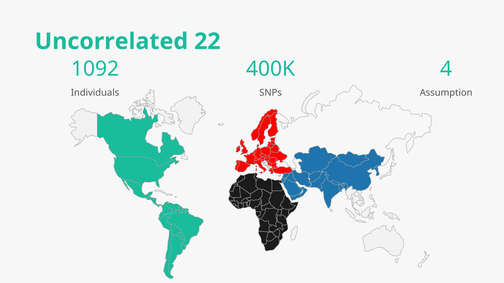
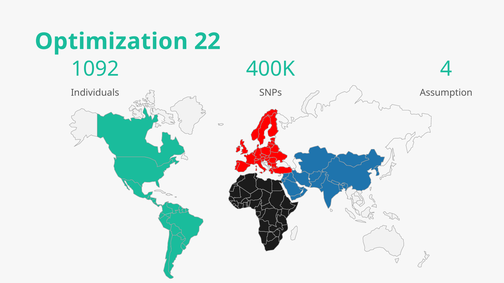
Uncorrelated: Uncorrelated -> Optimization (111, 41)
